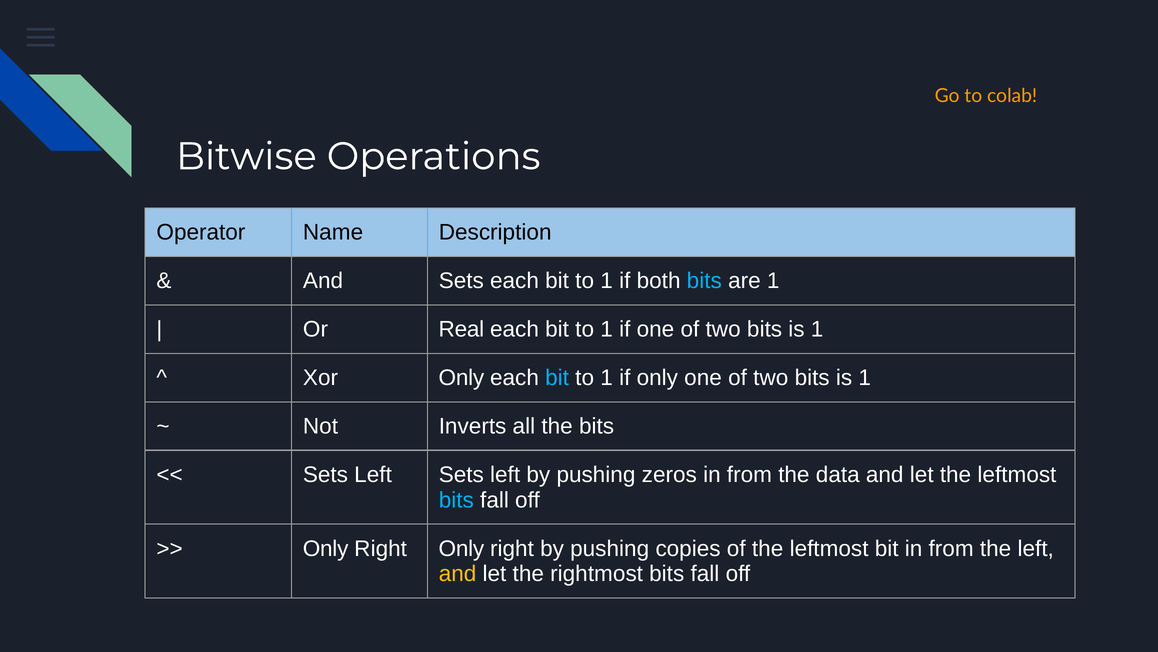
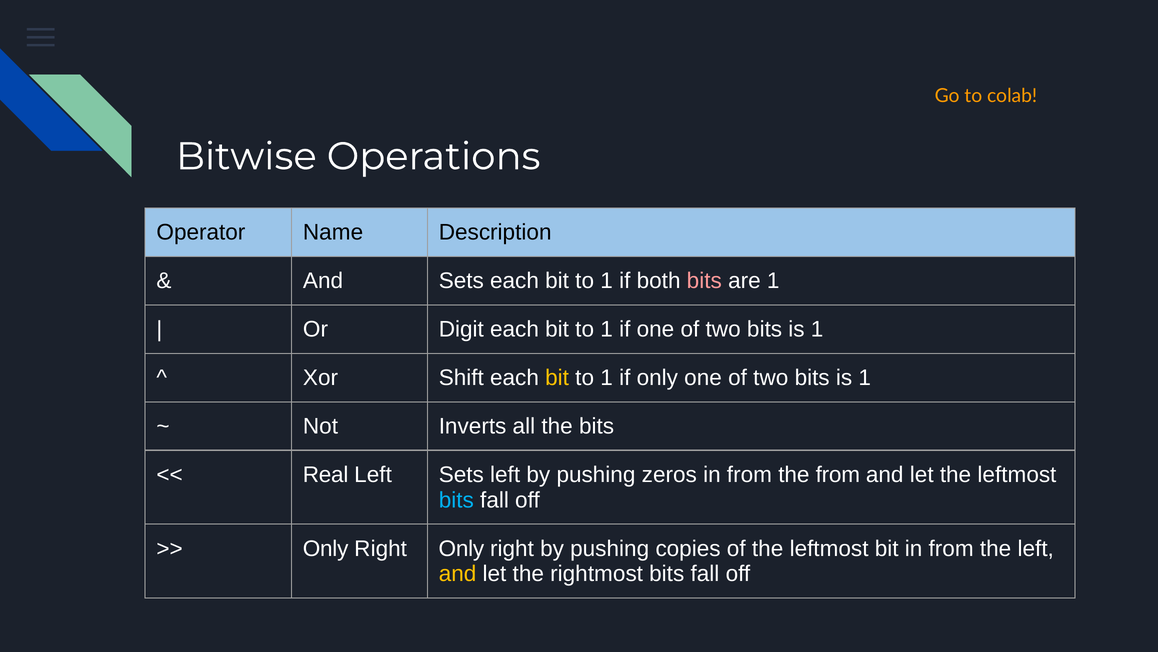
bits colour: light blue -> pink (704, 281)
Real: Real -> Digit (461, 329)
Xor Only: Only -> Shift (461, 378)
bit colour: light blue -> yellow (557, 378)
Sets: Sets -> Real (326, 474)
the data: data -> from (838, 474)
